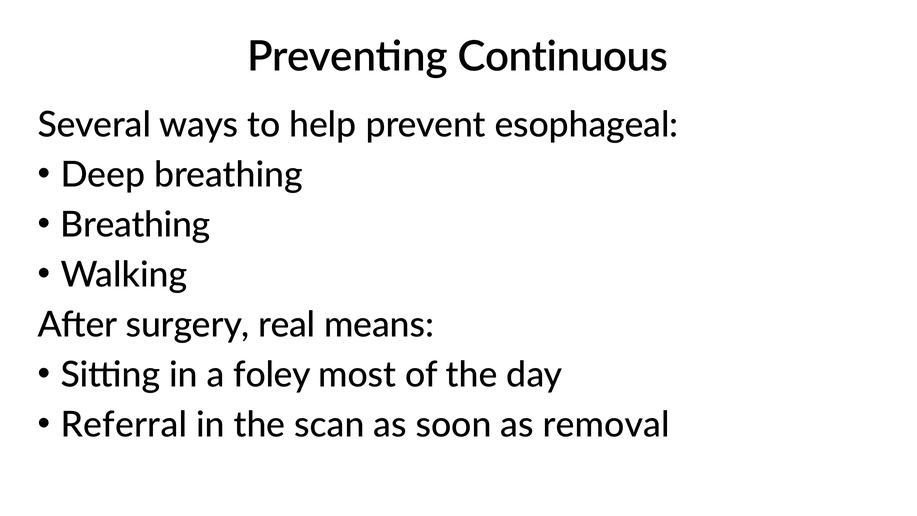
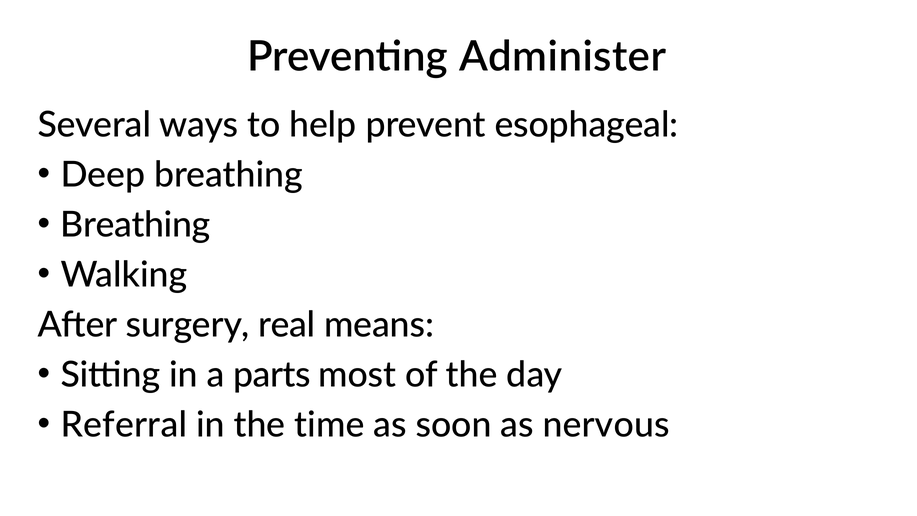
Continuous: Continuous -> Administer (563, 57)
foley: foley -> parts (272, 375)
scan: scan -> time (329, 425)
removal: removal -> nervous (606, 425)
